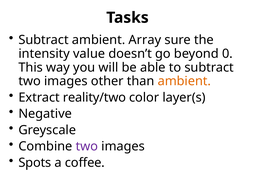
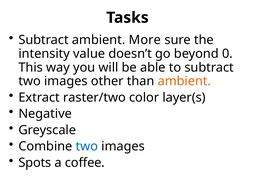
Array: Array -> More (145, 40)
reality/two: reality/two -> raster/two (94, 98)
two colour: purple -> blue (87, 147)
